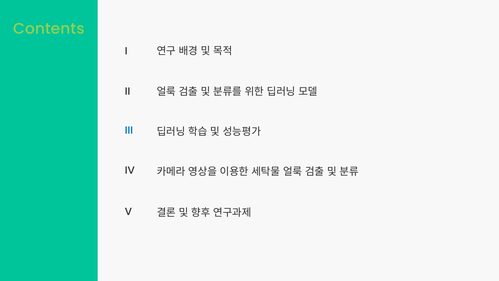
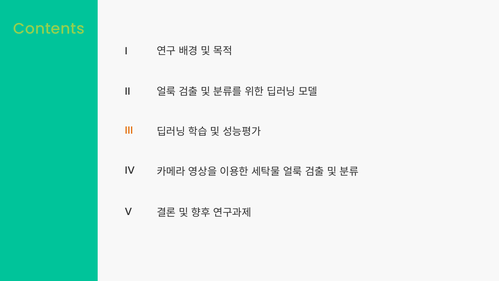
III colour: blue -> orange (129, 130)
